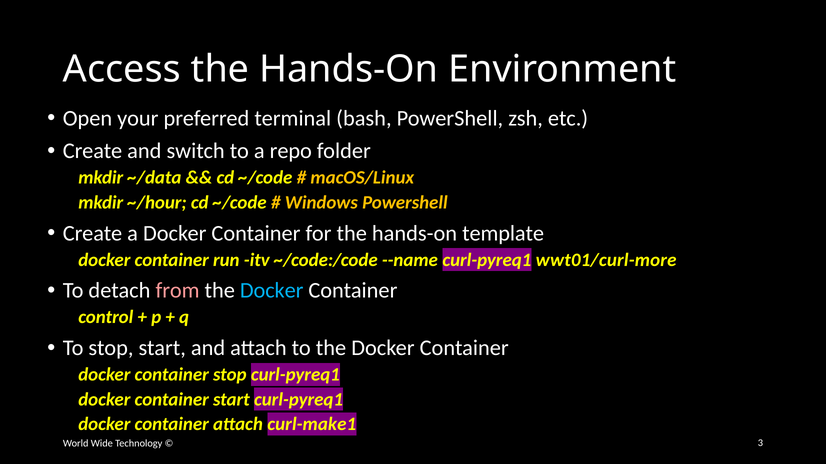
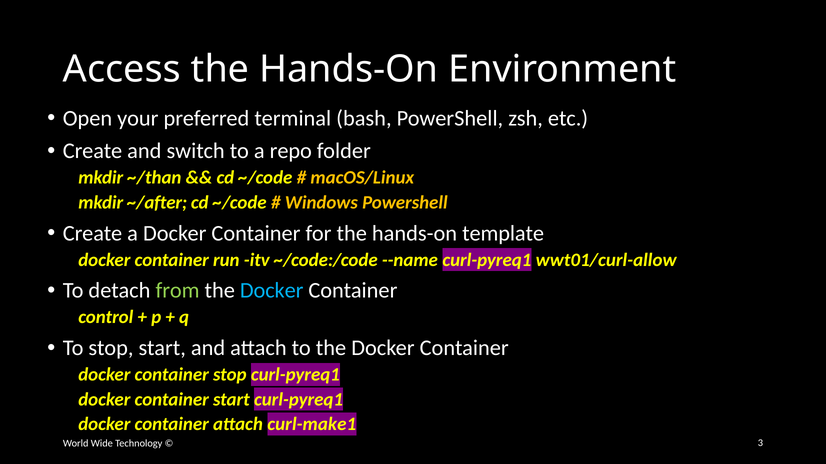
~/data: ~/data -> ~/than (154, 178)
~/hour: ~/hour -> ~/after (157, 203)
wwt01/curl-more: wwt01/curl-more -> wwt01/curl-allow (606, 260)
from colour: pink -> light green (178, 291)
